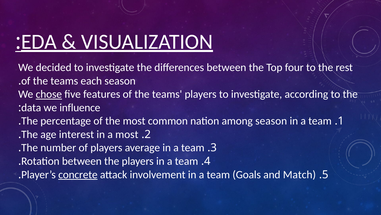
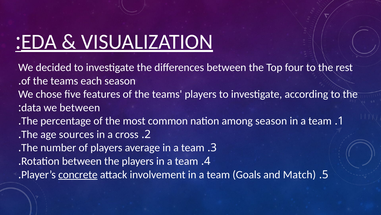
chose underline: present -> none (49, 94)
we influence: influence -> between (80, 107)
interest: interest -> sources (76, 134)
a most: most -> cross (127, 134)
